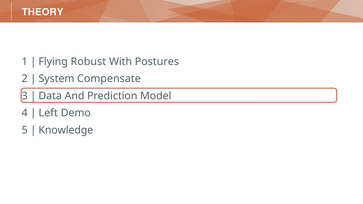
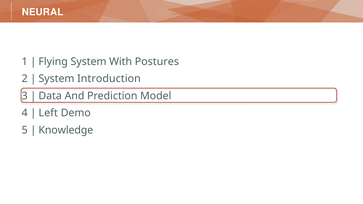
THEORY: THEORY -> NEURAL (43, 12)
Flying Robust: Robust -> System (88, 62)
Compensate: Compensate -> Introduction (109, 79)
